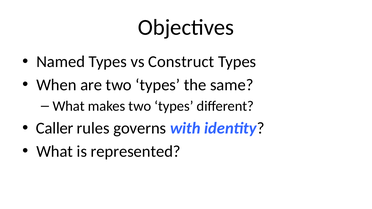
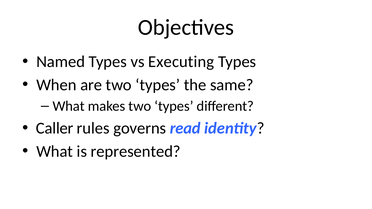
Construct: Construct -> Executing (181, 62)
with: with -> read (185, 128)
